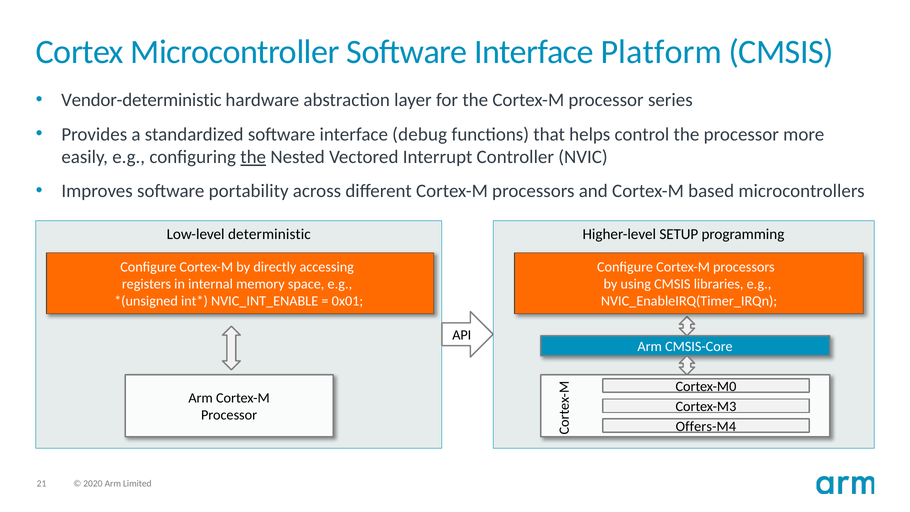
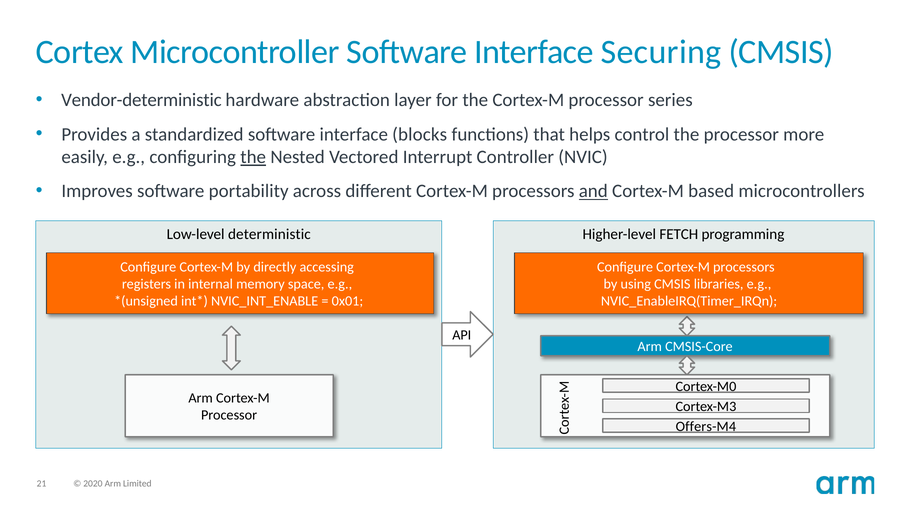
Platform: Platform -> Securing (661, 52)
debug: debug -> blocks (420, 134)
and underline: none -> present (593, 191)
SETUP: SETUP -> FETCH (679, 234)
